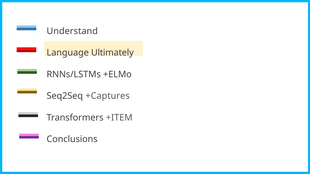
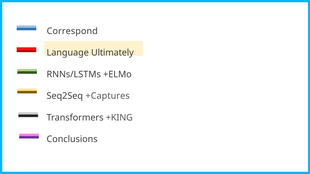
Understand: Understand -> Correspond (72, 31)
+ITEM: +ITEM -> +KING (119, 118)
